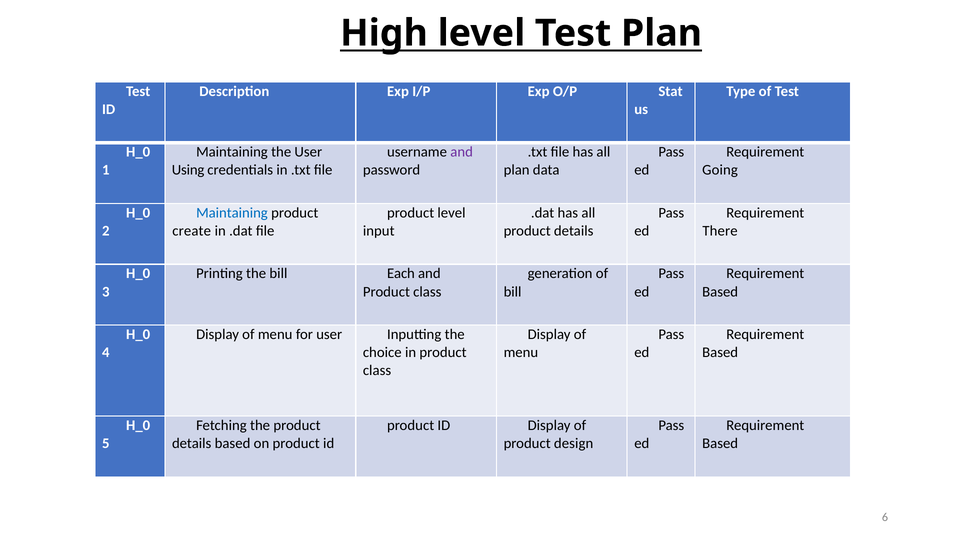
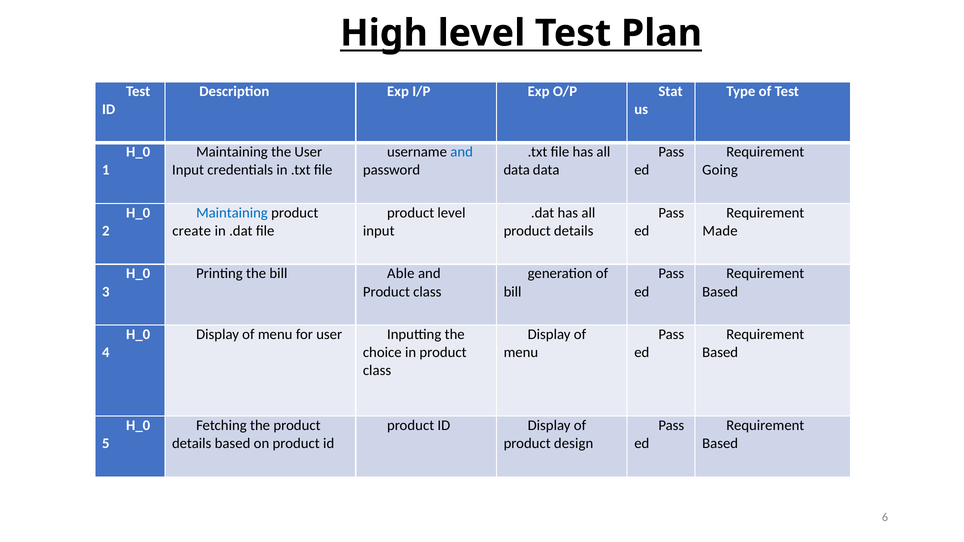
and colour: purple -> blue (462, 152)
Using: Using -> Input (188, 170)
plan: plan -> data (517, 170)
There: There -> Made (720, 231)
Each: Each -> Able (401, 274)
